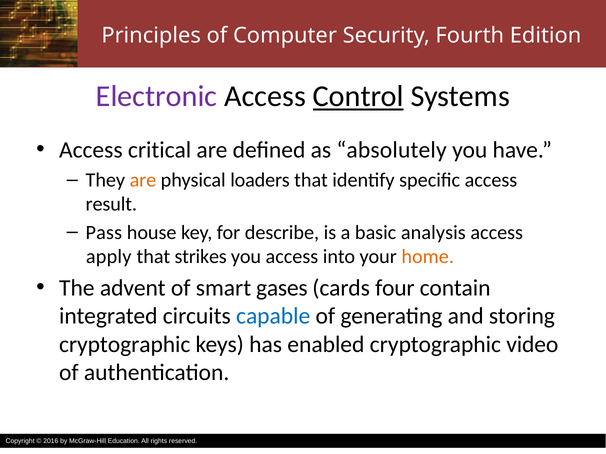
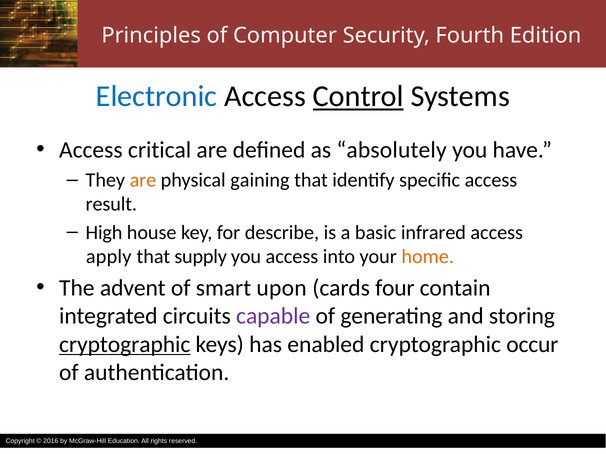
Electronic colour: purple -> blue (157, 97)
loaders: loaders -> gaining (260, 180)
Pass: Pass -> High (104, 233)
analysis: analysis -> infrared (433, 233)
strikes: strikes -> supply (201, 257)
gases: gases -> upon (282, 288)
capable colour: blue -> purple (273, 316)
cryptographic underline: none -> present (125, 345)
video: video -> occur (532, 345)
